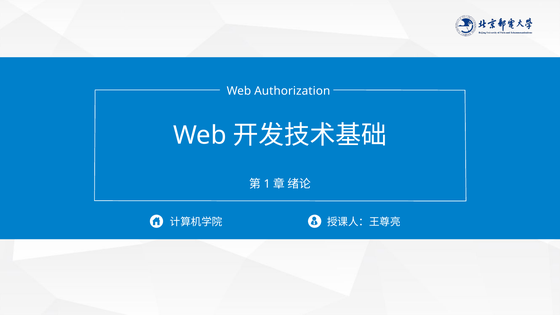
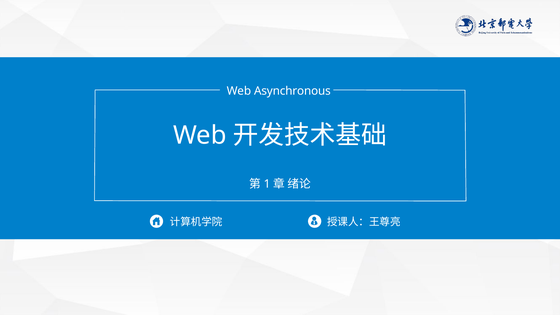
Authorization: Authorization -> Asynchronous (292, 91)
